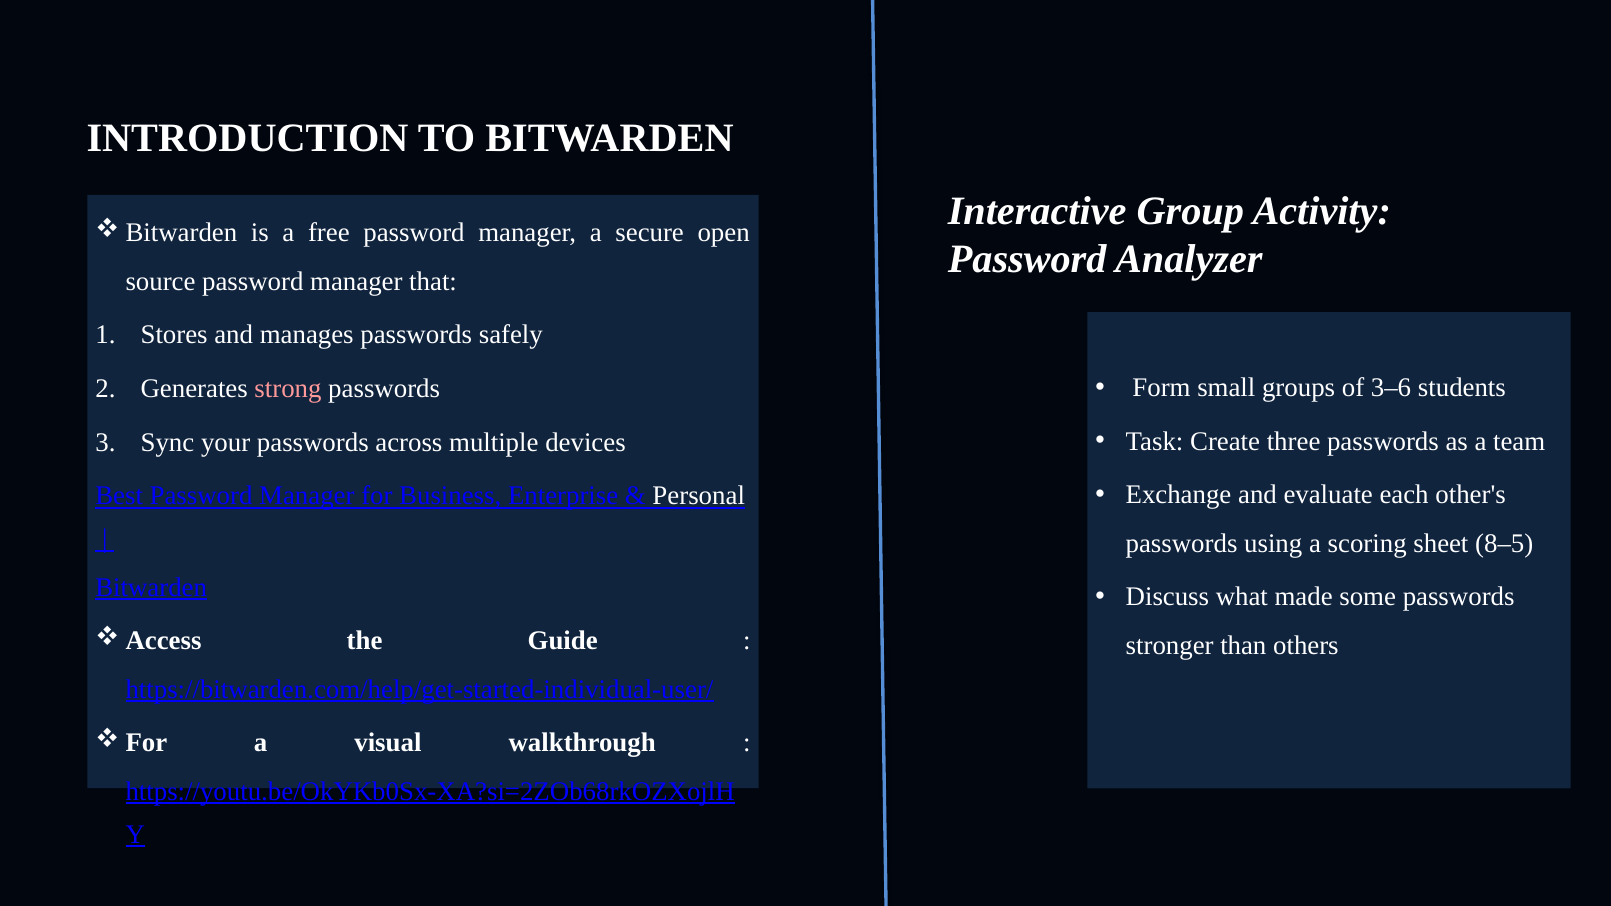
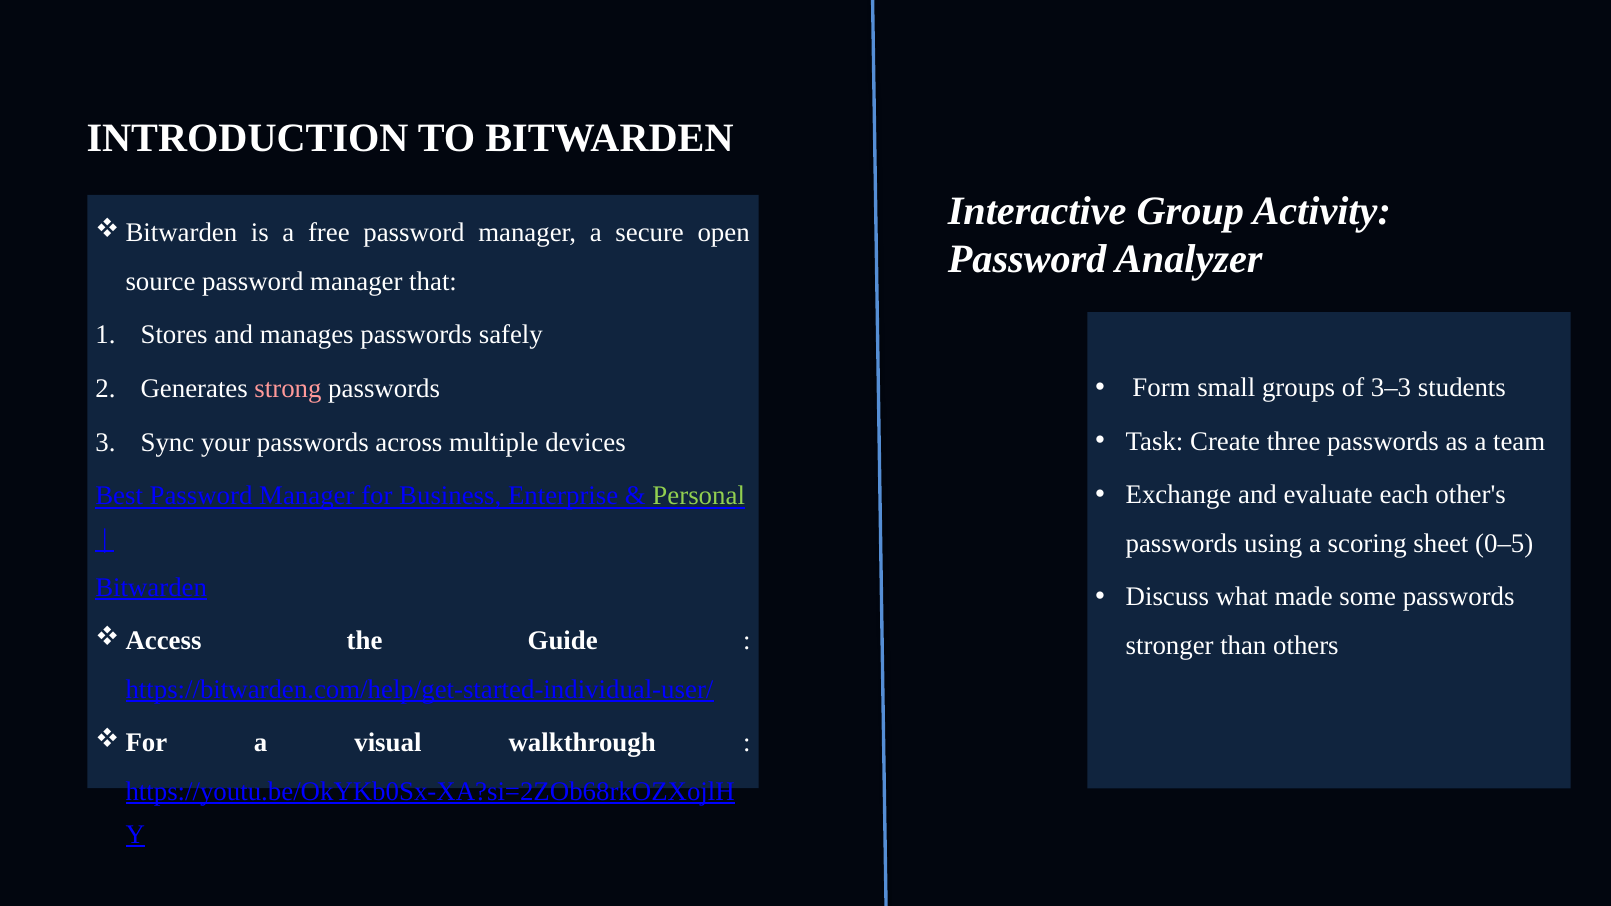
3–6: 3–6 -> 3–3 (1391, 388)
Personal colour: white -> light green (699, 496)
8–5: 8–5 -> 0–5 (1504, 544)
